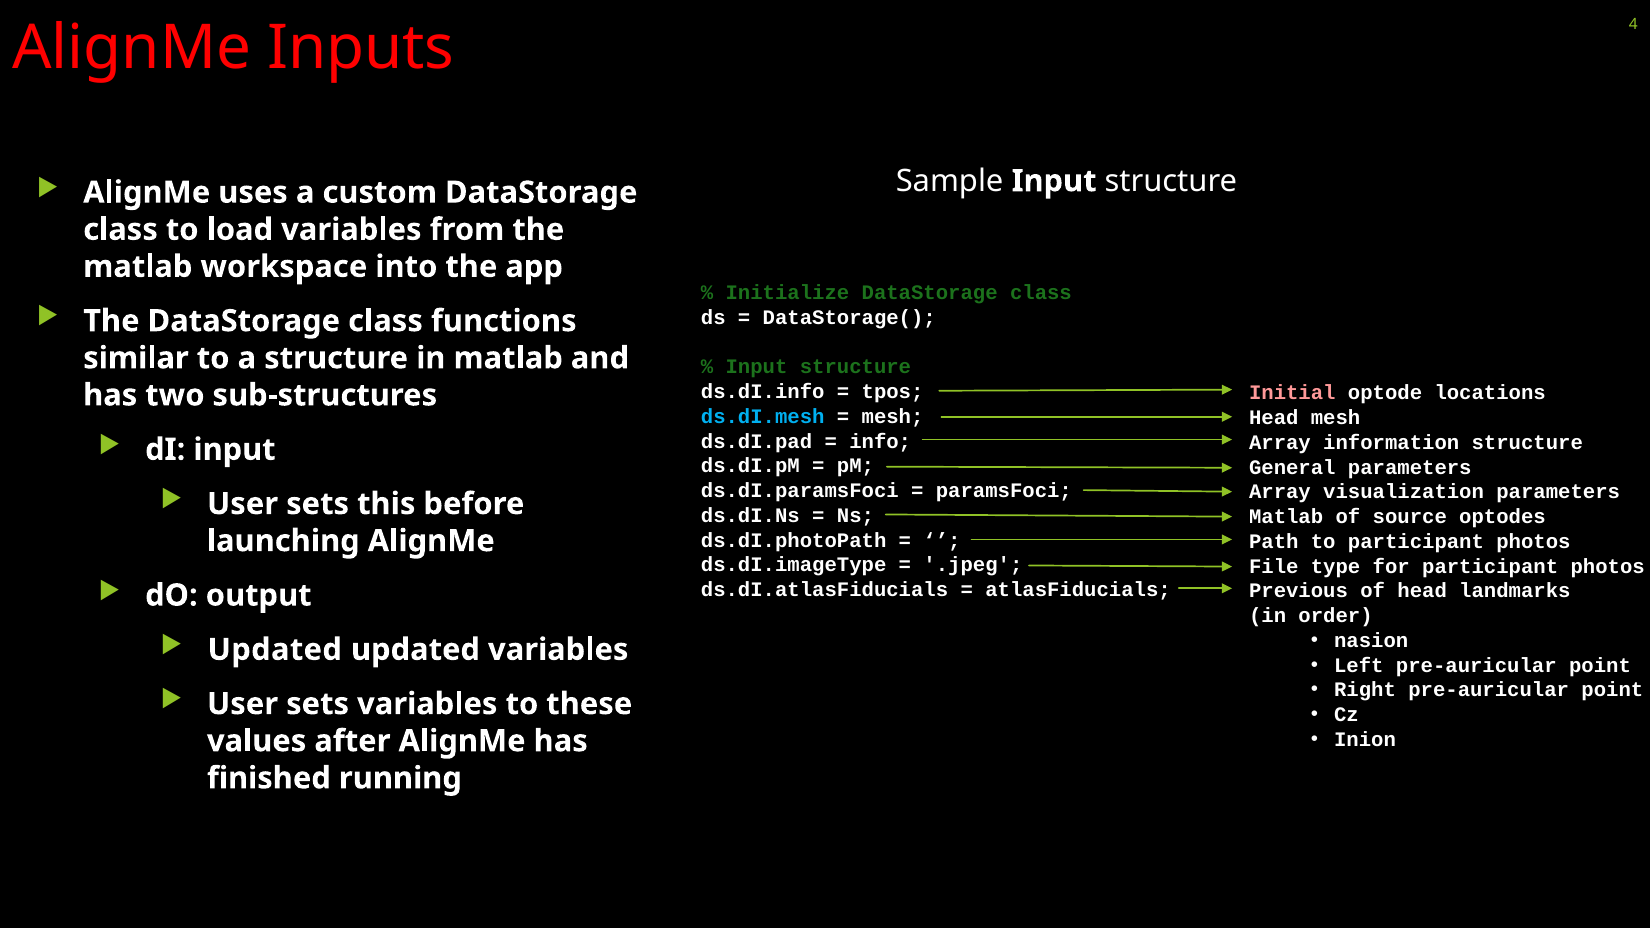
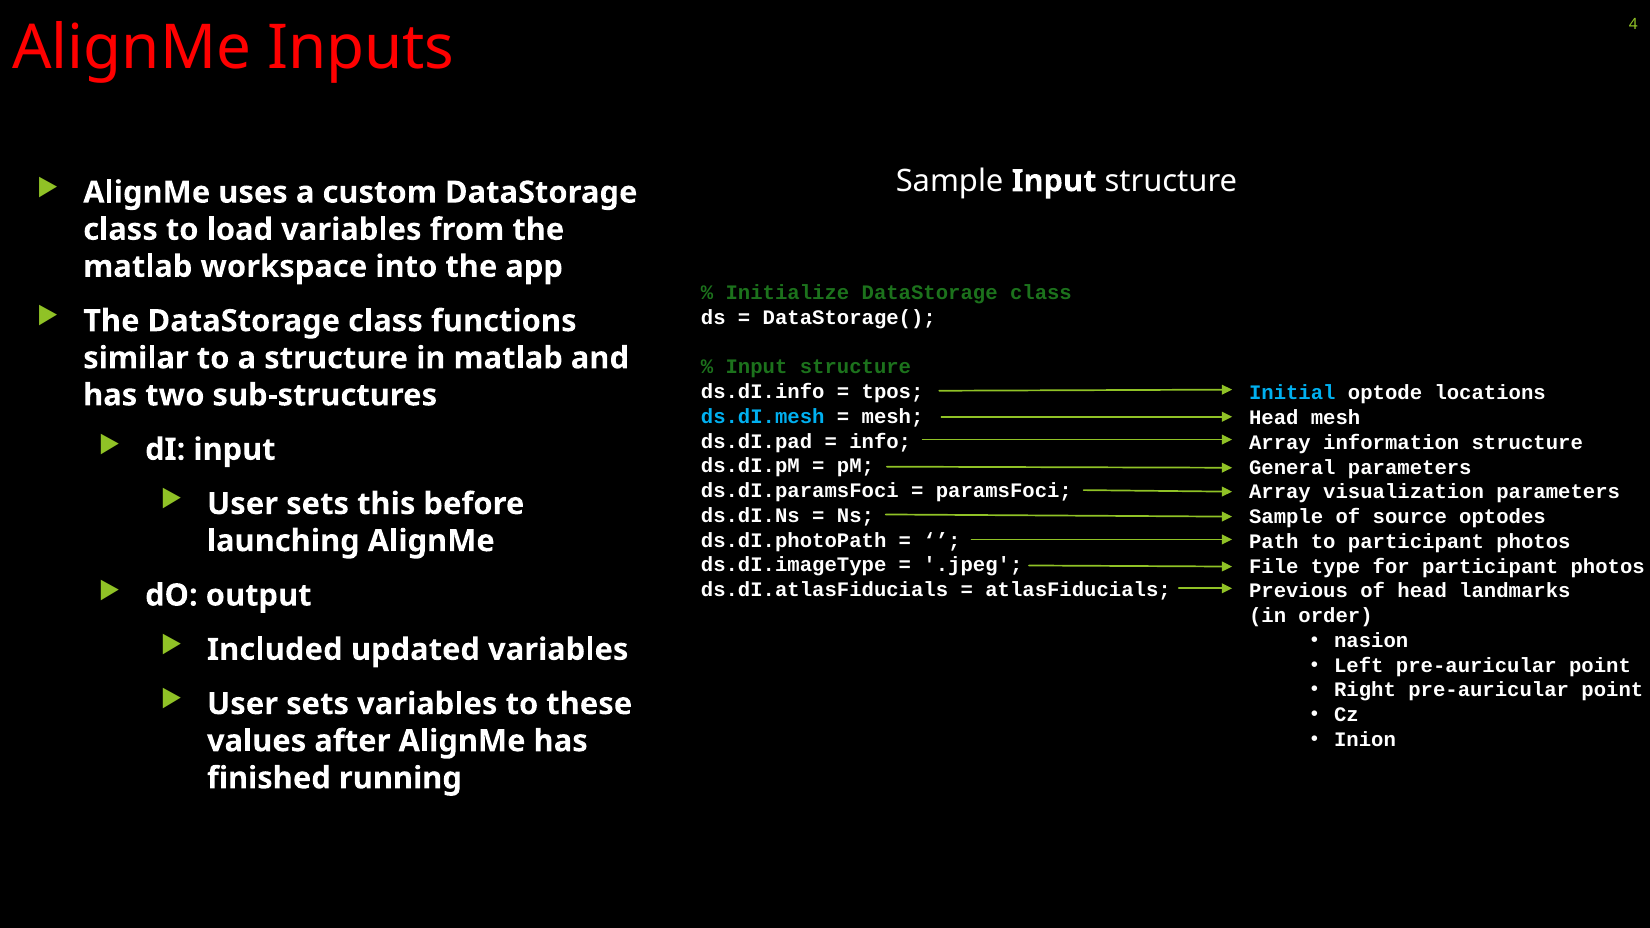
Initial colour: pink -> light blue (1292, 393)
Matlab: Matlab -> Sample (1286, 517)
Updated: Updated -> Included (275, 650)
